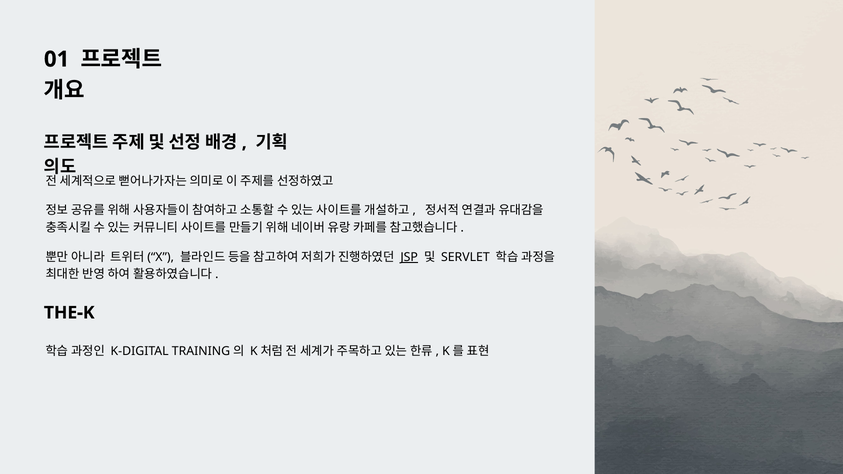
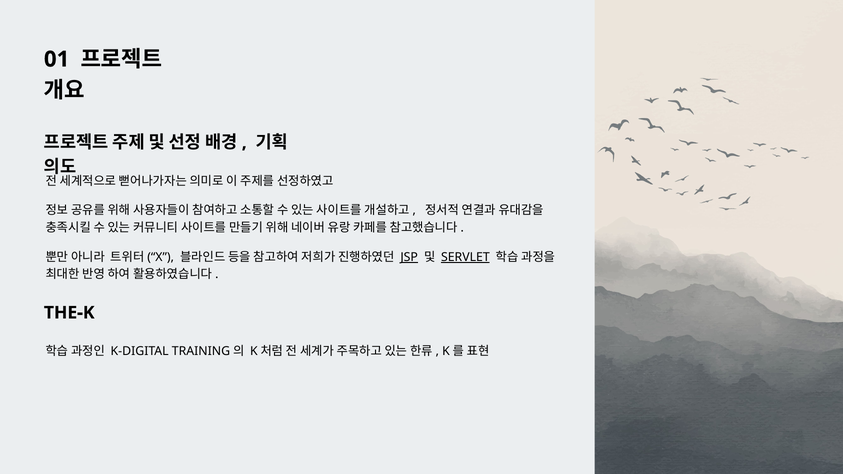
SERVLET underline: none -> present (465, 257)
